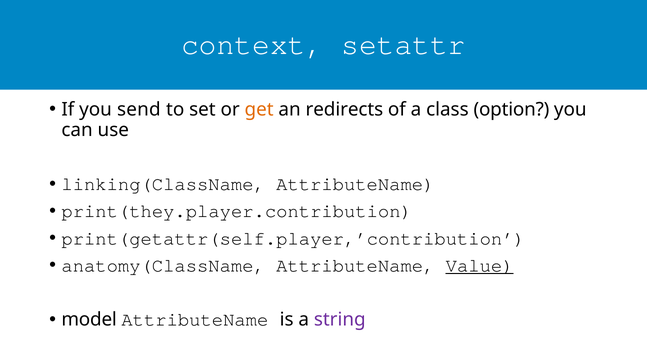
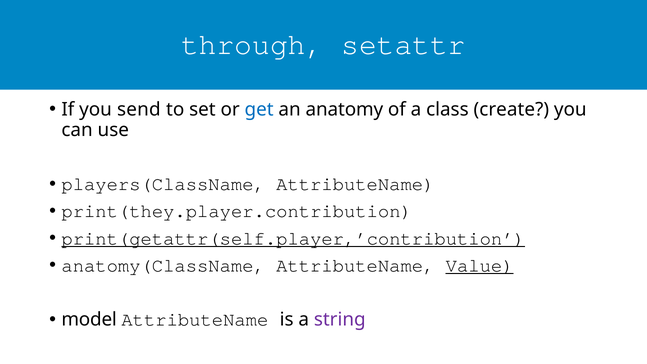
context: context -> through (252, 45)
get colour: orange -> blue (259, 109)
redirects: redirects -> anatomy (344, 109)
option: option -> create (511, 109)
linking(ClassName: linking(ClassName -> players(ClassName (163, 184)
print(getattr(self.player,’contribution underline: none -> present (293, 238)
